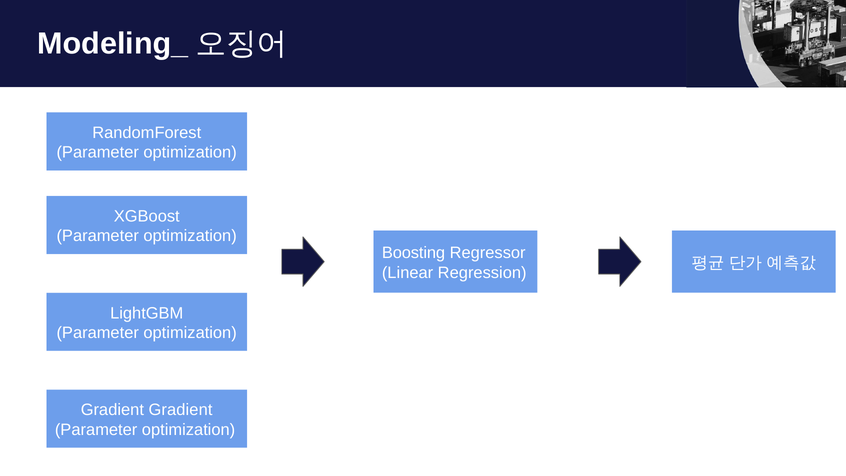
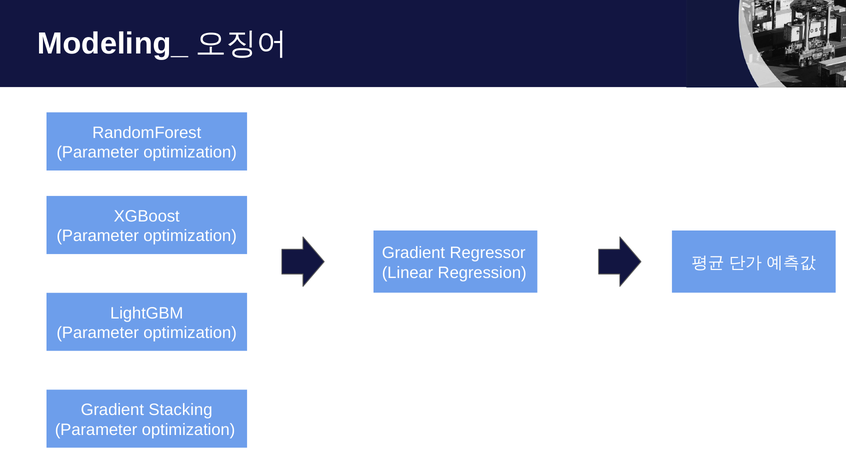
Boosting: Boosting -> Gradient (413, 253)
Gradient Gradient: Gradient -> Stacking (180, 410)
